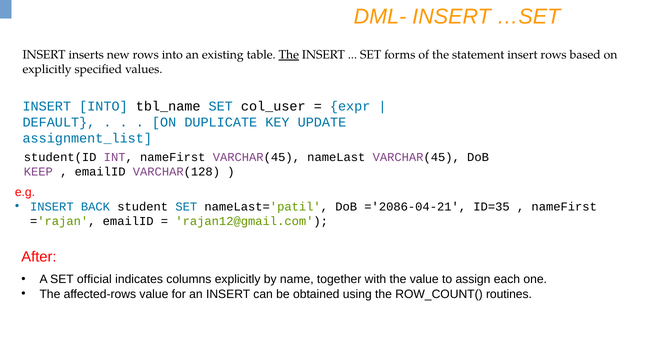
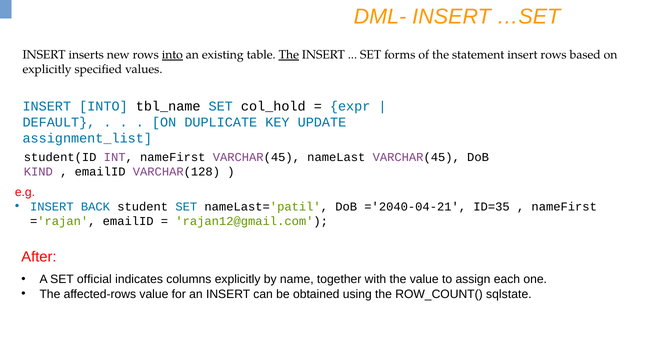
into underline: none -> present (172, 55)
col_user: col_user -> col_hold (273, 106)
KEEP: KEEP -> KIND (38, 172)
='2086-04-21: ='2086-04-21 -> ='2040-04-21 (415, 207)
routines: routines -> sqlstate (509, 294)
